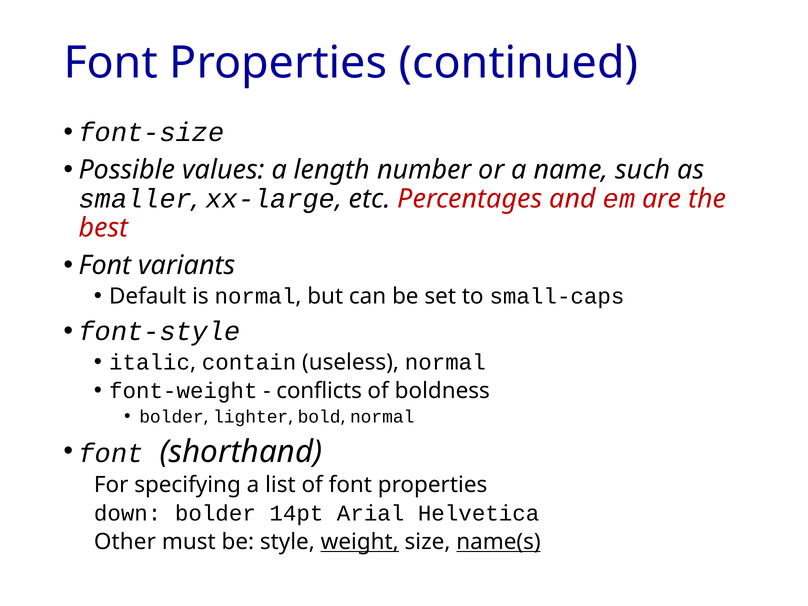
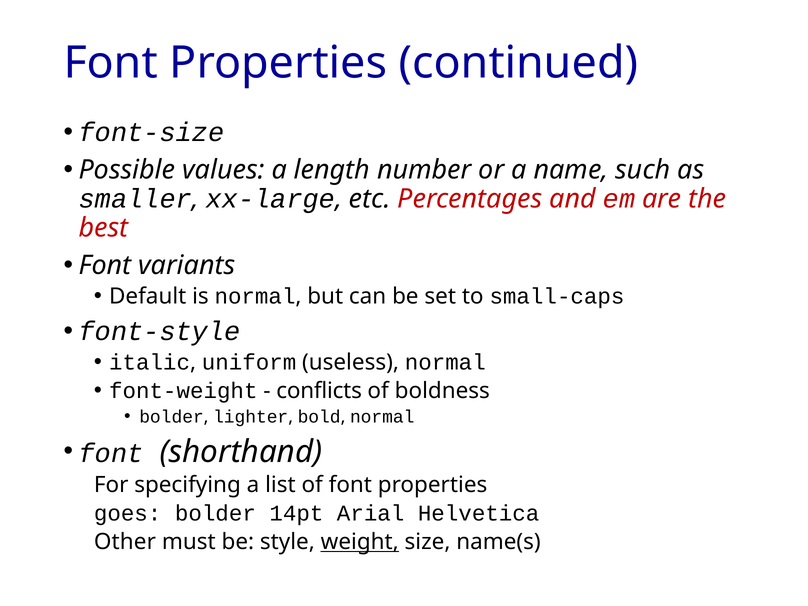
contain: contain -> uniform (249, 362)
down: down -> goes (128, 513)
name(s underline: present -> none (499, 542)
